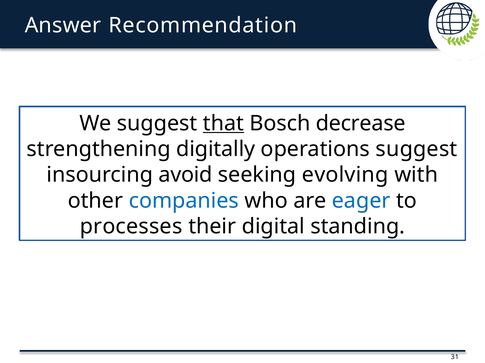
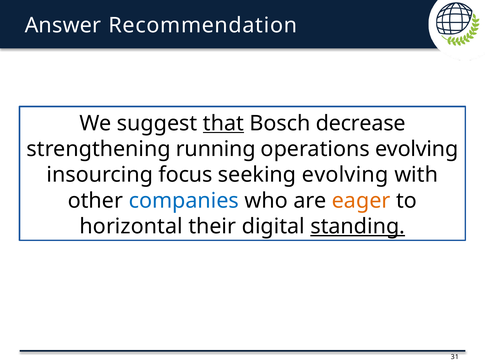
digitally: digitally -> running (216, 149)
operations suggest: suggest -> evolving (417, 149)
avoid: avoid -> focus (186, 175)
eager colour: blue -> orange (361, 201)
processes: processes -> horizontal (131, 227)
standing underline: none -> present (358, 227)
